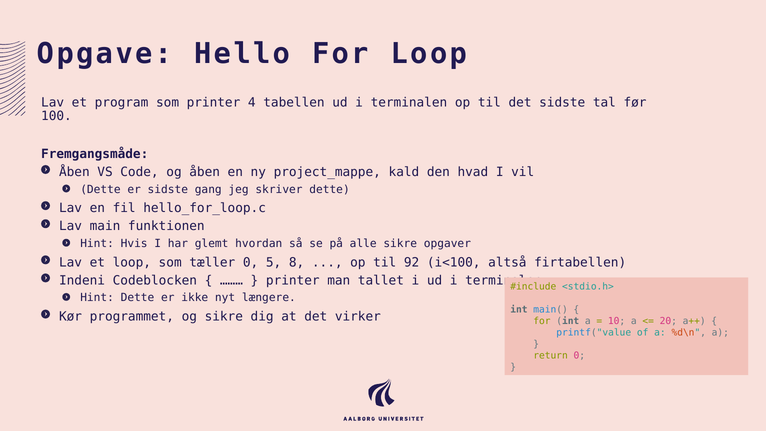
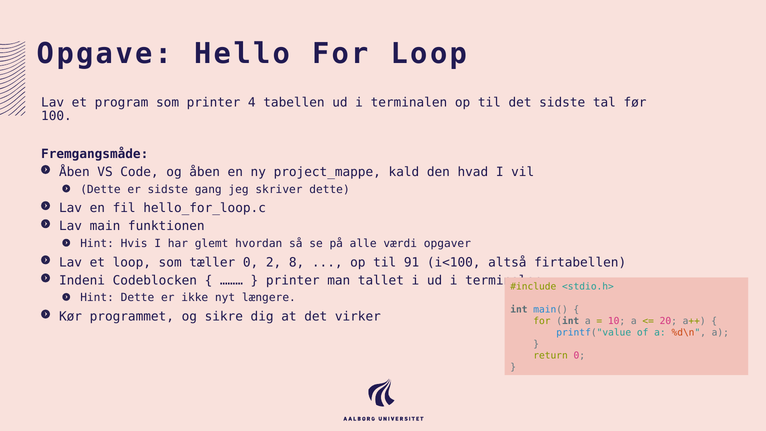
alle sikre: sikre -> værdi (400, 243)
5: 5 -> 2 (274, 262)
92: 92 -> 91 (412, 262)
